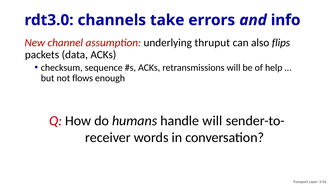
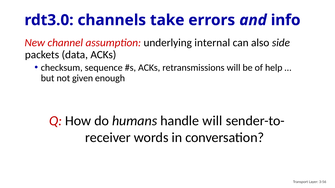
thruput: thruput -> internal (212, 43)
flips: flips -> side (281, 43)
flows: flows -> given (83, 78)
